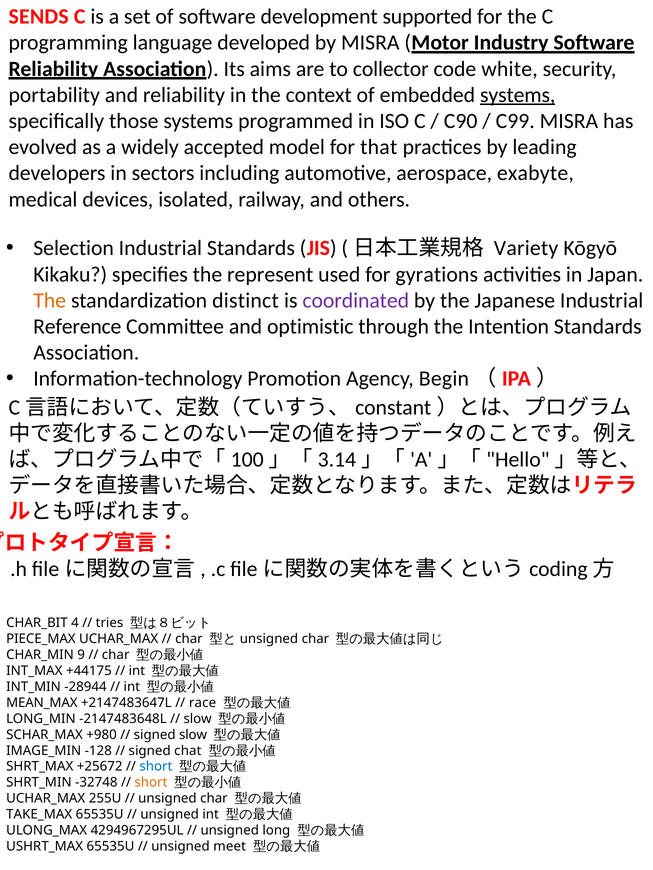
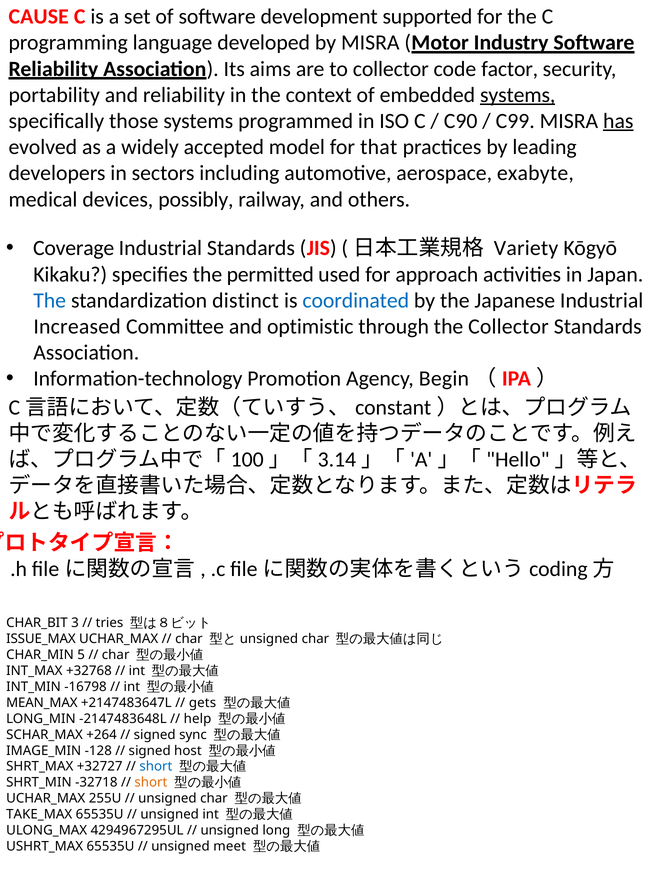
SENDS: SENDS -> CAUSE (39, 17)
white: white -> factor (510, 69)
has underline: none -> present (618, 121)
isolated: isolated -> possibly (196, 199)
Selection: Selection -> Coverage (74, 248)
represent: represent -> permitted (270, 275)
gyrations: gyrations -> approach (437, 275)
The colour: orange -> blue (50, 301)
coordinated colour: purple -> blue (356, 301)
Reference: Reference -> Increased (77, 327)
the Intention: Intention -> Collector (508, 327)
4: 4 -> 3 (75, 623)
PIECE_MAX: PIECE_MAX -> ISSUE_MAX (41, 639)
9: 9 -> 5 (81, 655)
+44175: +44175 -> +32768 (89, 671)
-28944: -28944 -> -16798 (85, 687)
race: race -> gets (203, 703)
slow: slow -> help (198, 719)
+980: +980 -> +264 (102, 735)
signed slow: slow -> sync (193, 735)
chat: chat -> host (188, 751)
+25672: +25672 -> +32727 (100, 767)
-32748: -32748 -> -32718 (96, 783)
